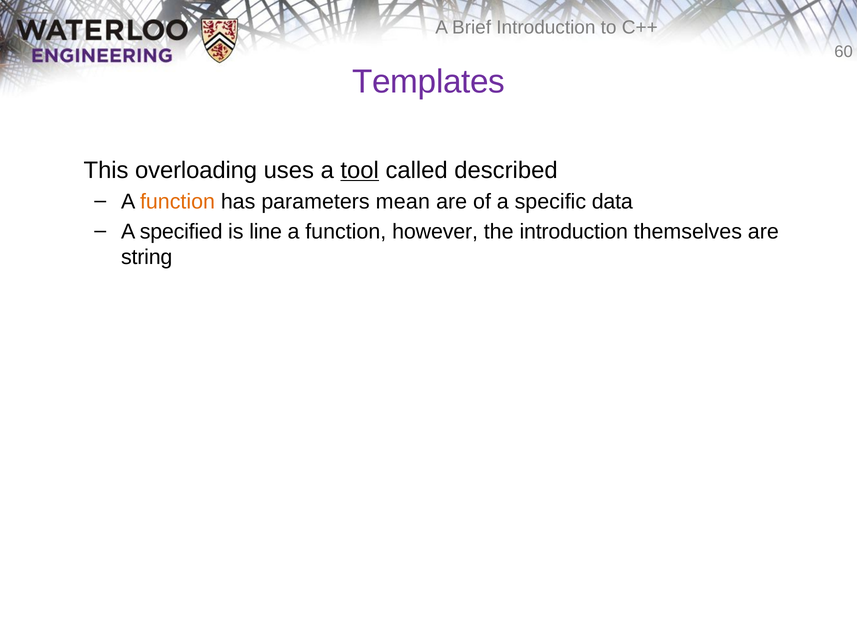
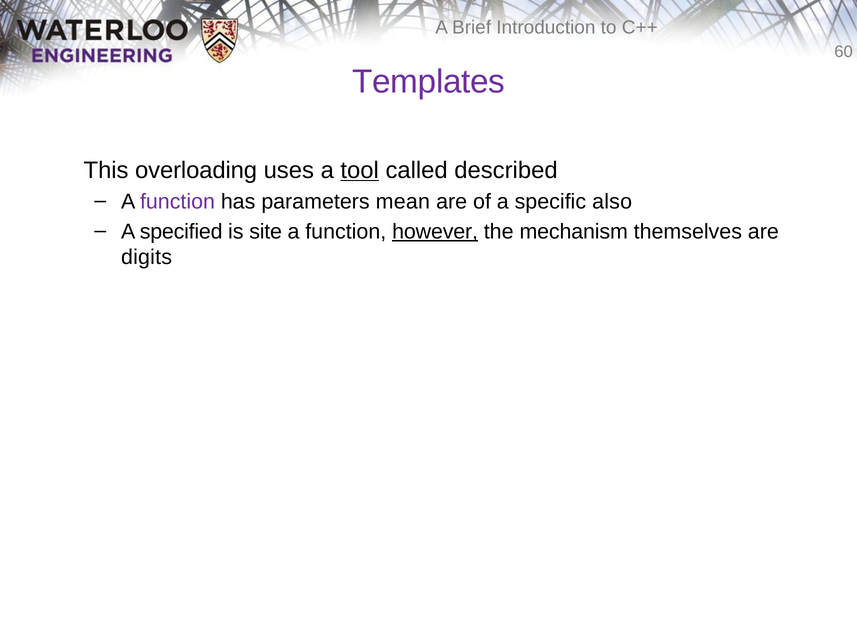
function colour: orange -> purple (177, 201)
data: data -> also (612, 201)
line: line -> site (266, 231)
however underline: none -> present (435, 231)
the introduction: introduction -> mechanism (574, 231)
string: string -> digits (147, 257)
